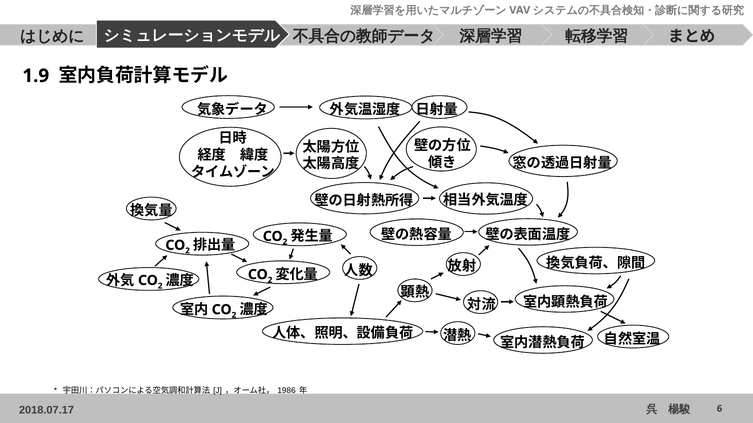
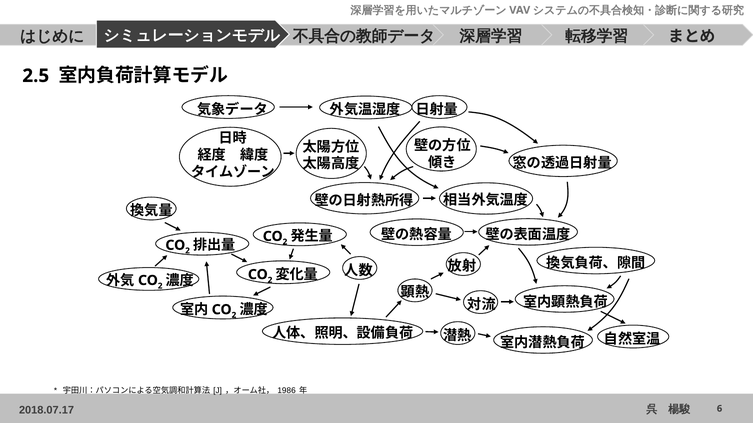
1.9: 1.9 -> 2.5 (36, 76)
